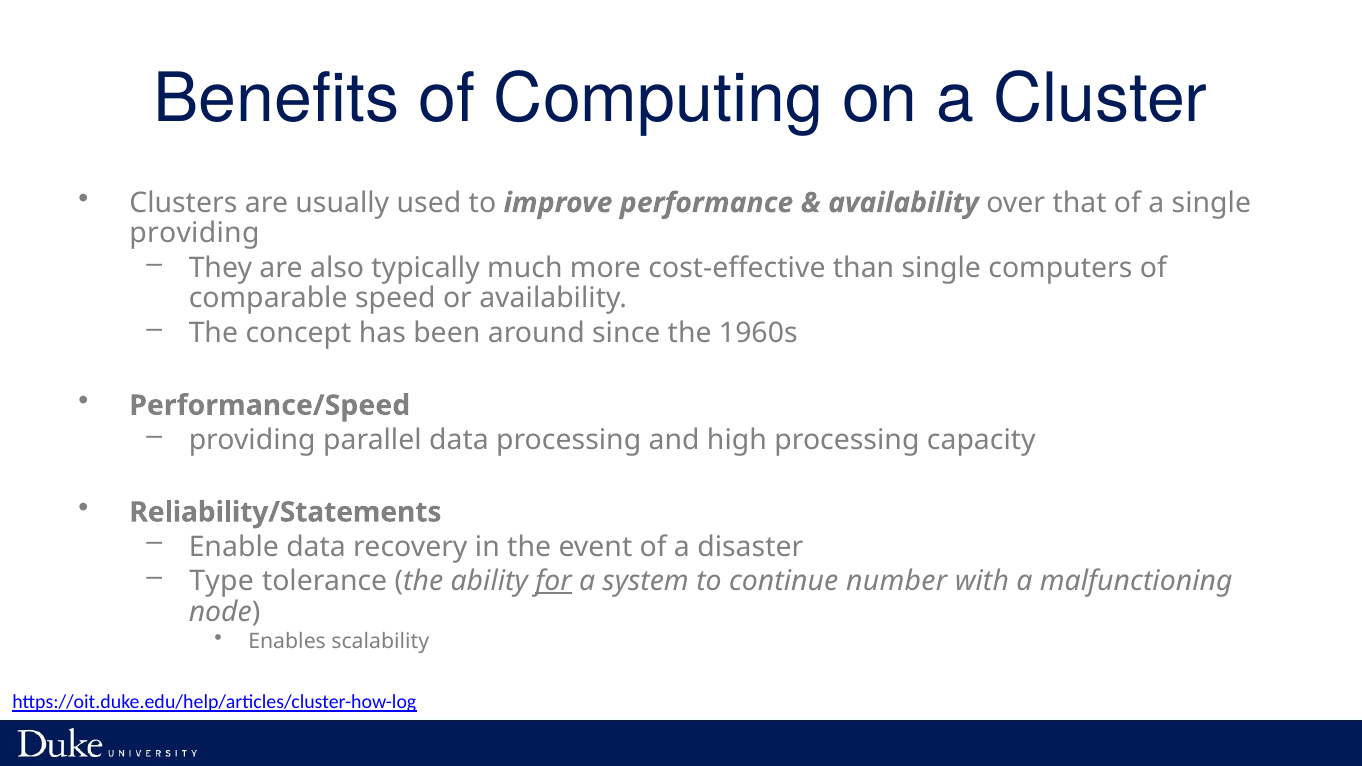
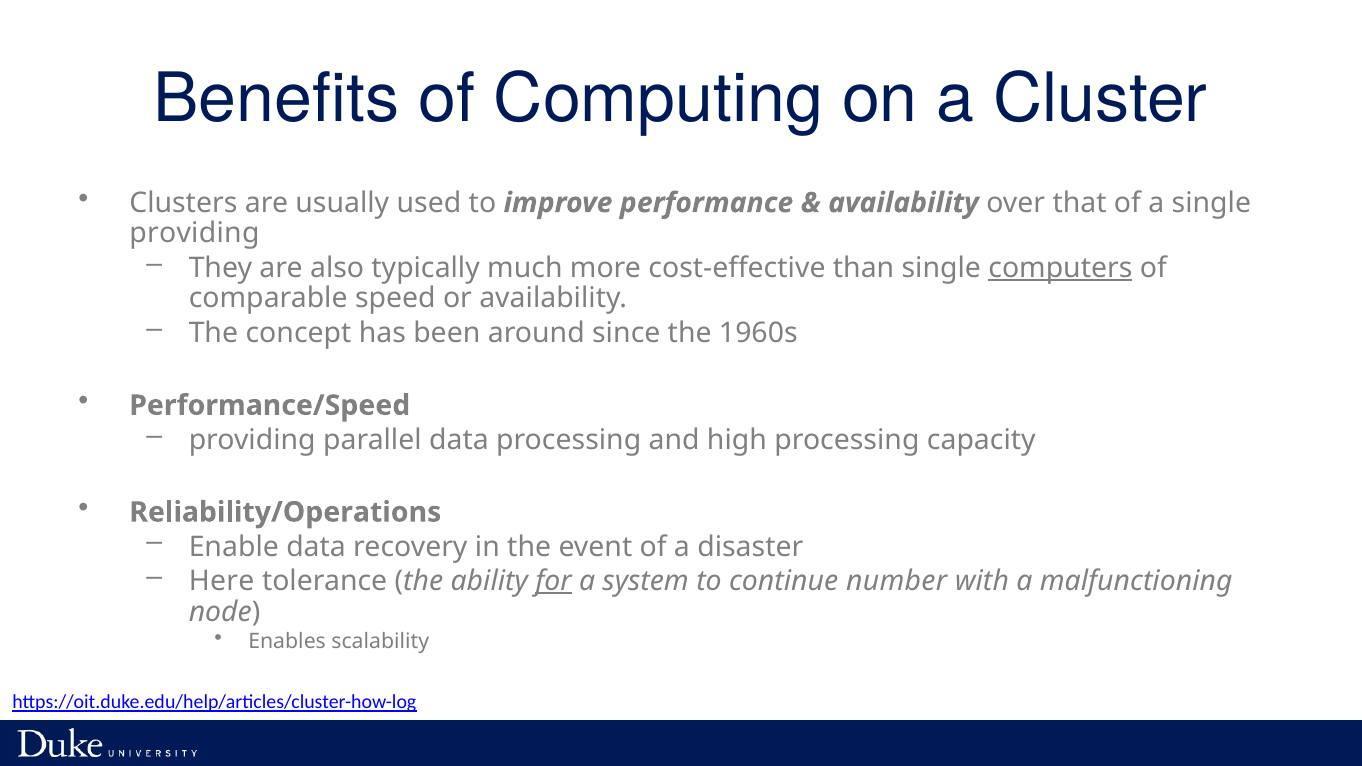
computers underline: none -> present (1060, 268)
Reliability/Statements: Reliability/Statements -> Reliability/Operations (285, 512)
Type: Type -> Here (222, 581)
